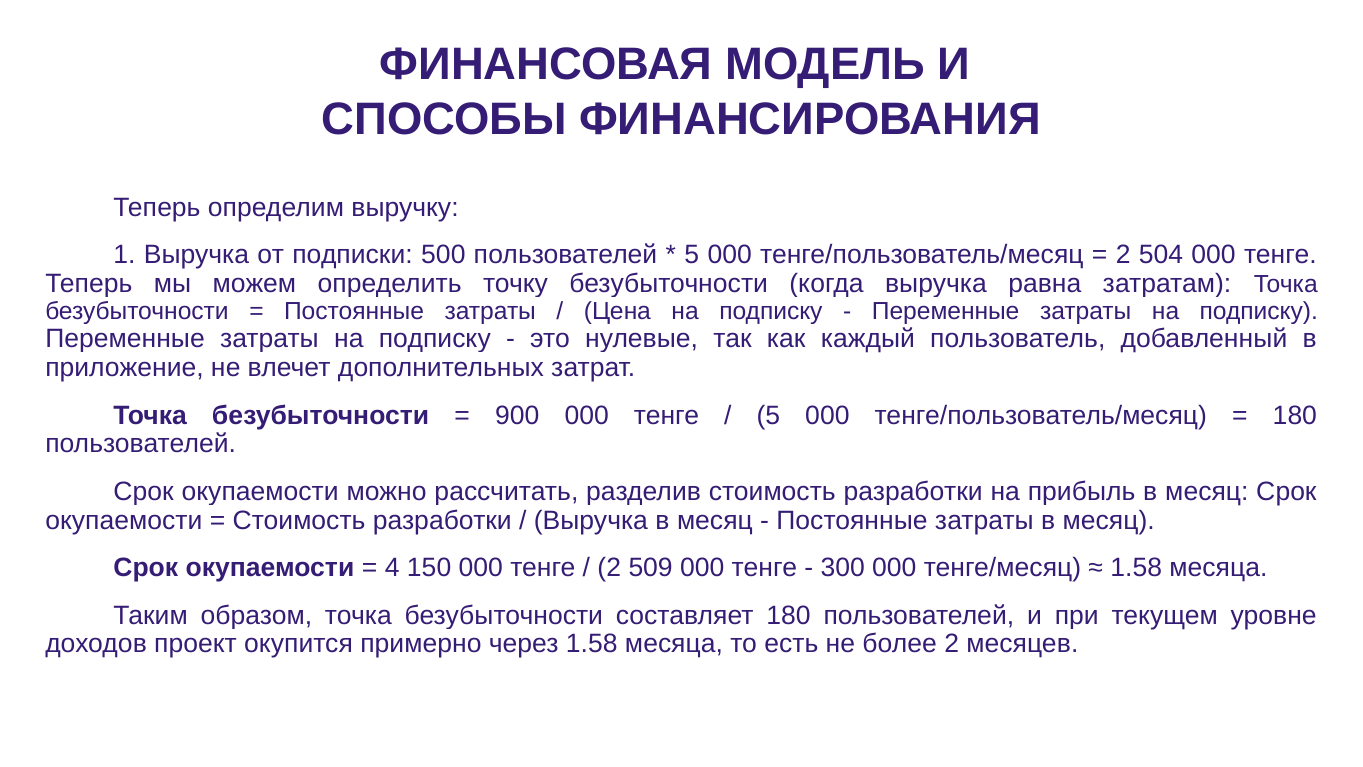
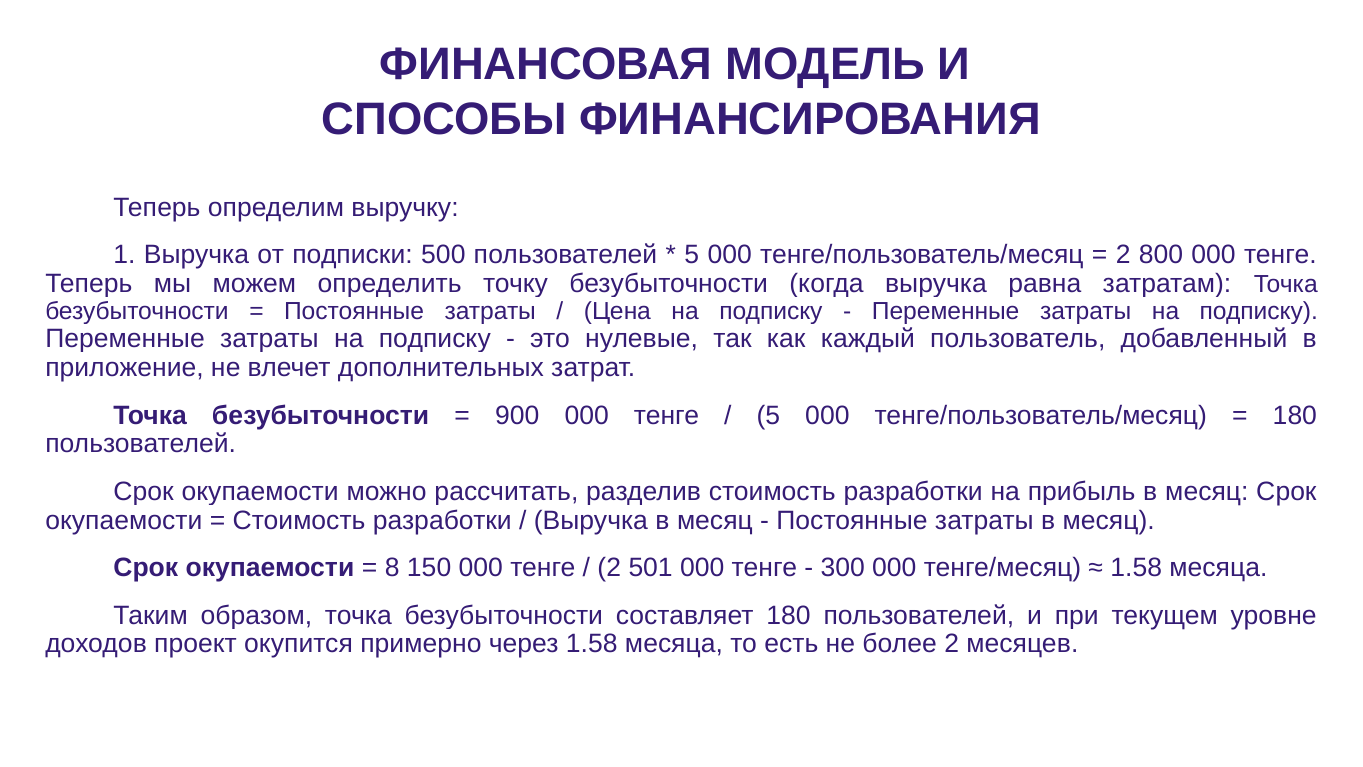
504: 504 -> 800 (1161, 255)
4: 4 -> 8 (392, 568)
509: 509 -> 501 (651, 568)
